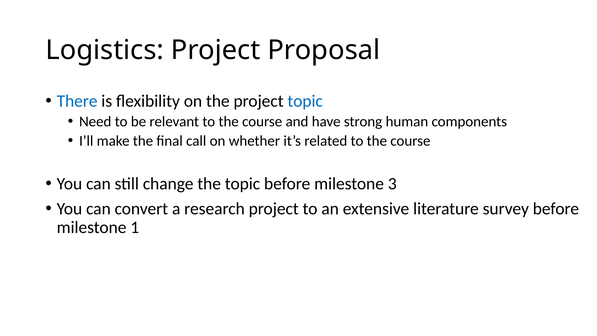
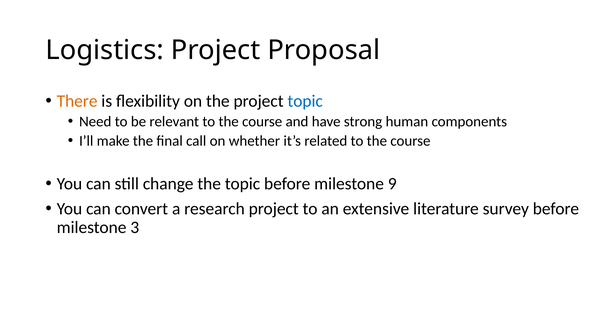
There colour: blue -> orange (77, 101)
3: 3 -> 9 (392, 184)
1: 1 -> 3 (135, 227)
